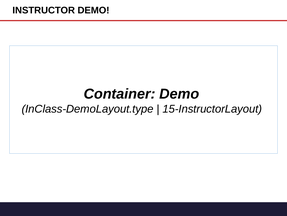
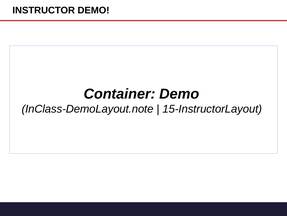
InClass-DemoLayout.type: InClass-DemoLayout.type -> InClass-DemoLayout.note (88, 109)
